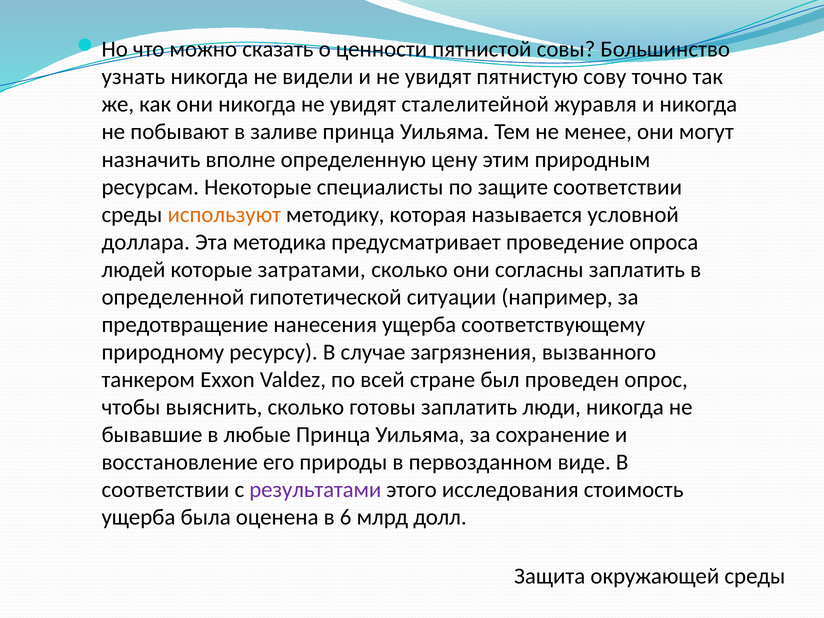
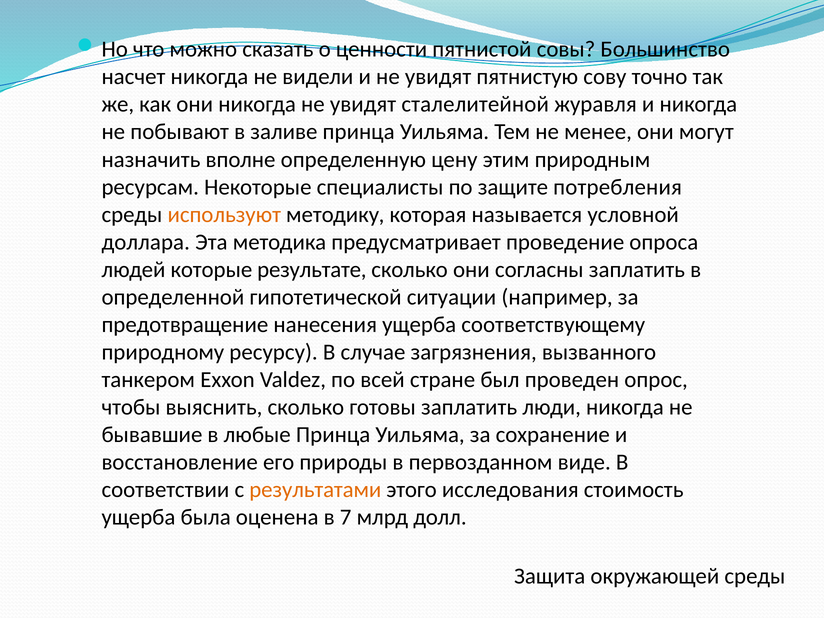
узнать: узнать -> насчет (133, 77)
защите соответствии: соответствии -> потребления (618, 187)
затратами: затратами -> результате (312, 269)
результатами colour: purple -> orange (315, 490)
6: 6 -> 7 (346, 517)
